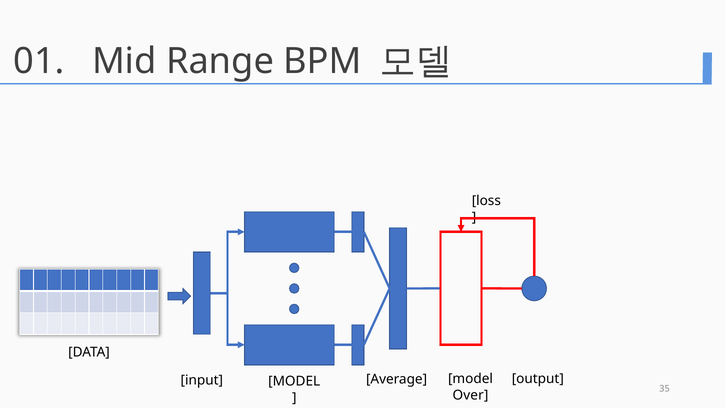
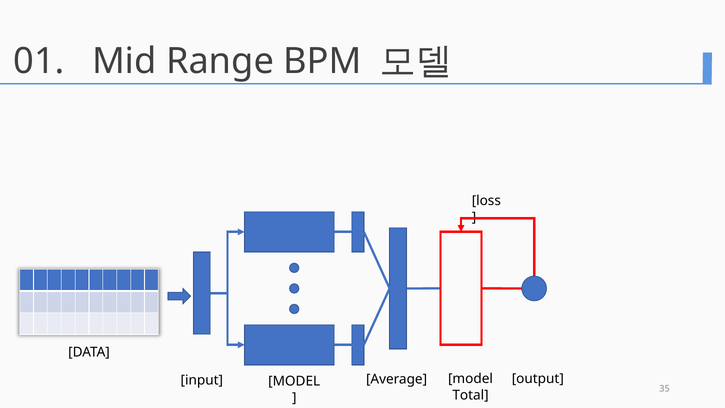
Over: Over -> Total (471, 395)
